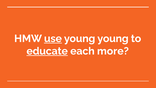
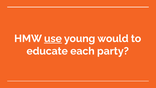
young young: young -> would (113, 38)
educate underline: present -> none (47, 51)
more: more -> party (113, 51)
